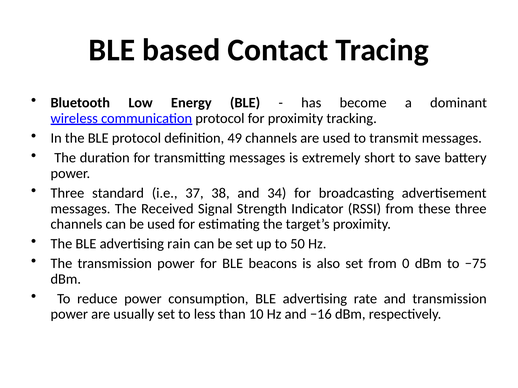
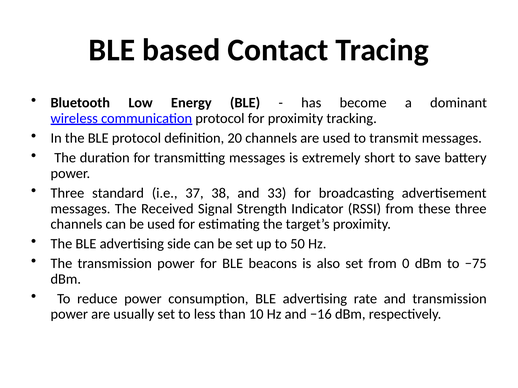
49: 49 -> 20 (235, 138)
34: 34 -> 33 (277, 193)
rain: rain -> side (179, 244)
